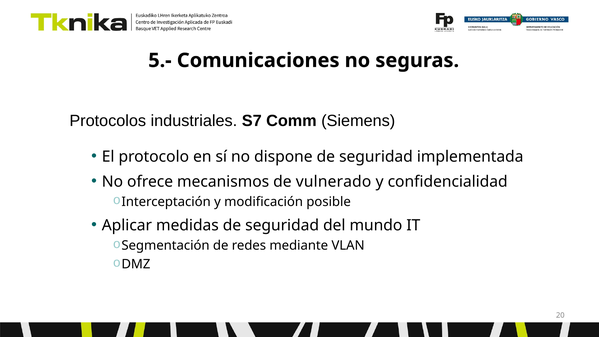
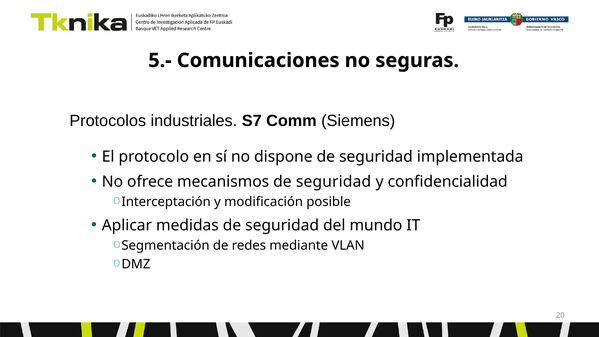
mecanismos de vulnerado: vulnerado -> seguridad (334, 182)
